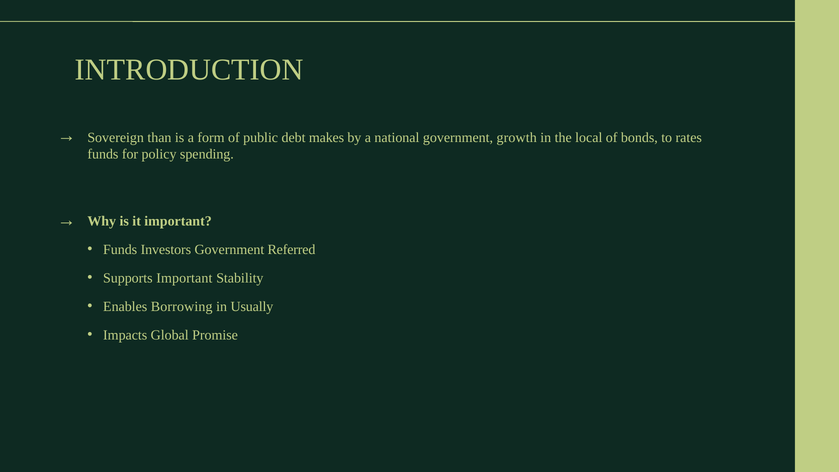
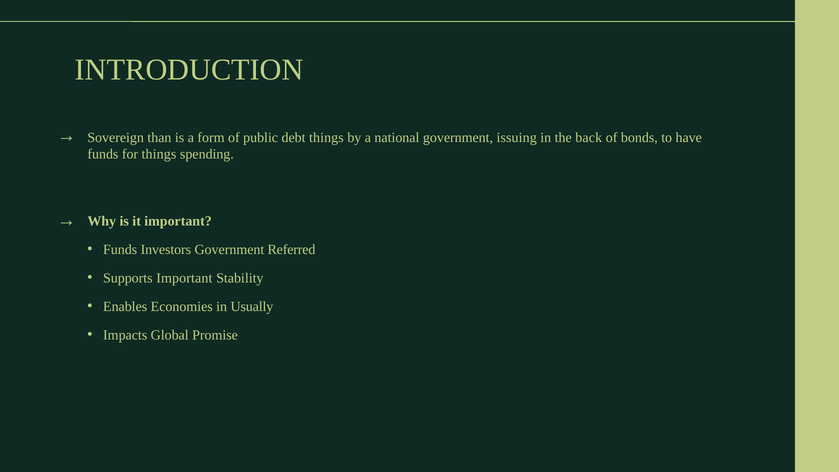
debt makes: makes -> things (326, 137)
growth: growth -> issuing (517, 137)
local: local -> back (589, 137)
rates: rates -> have (689, 137)
for policy: policy -> things (159, 154)
Borrowing: Borrowing -> Economies (182, 306)
